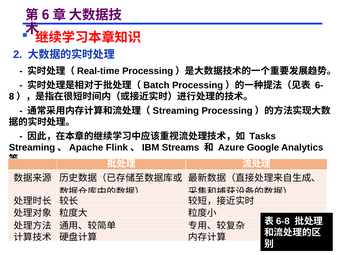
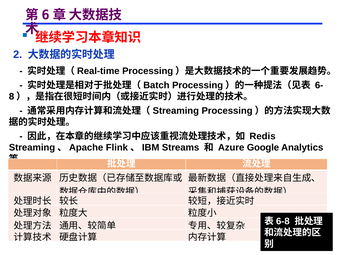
Tasks: Tasks -> Redis (263, 136)
